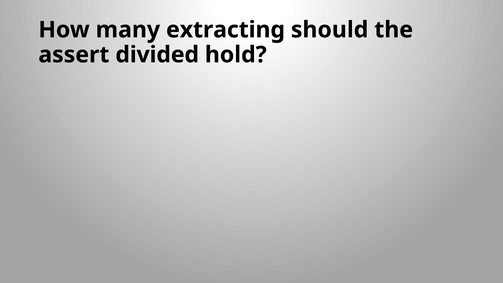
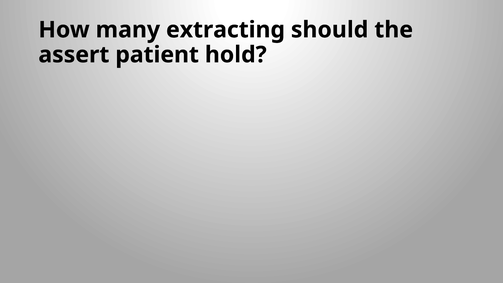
divided: divided -> patient (157, 55)
